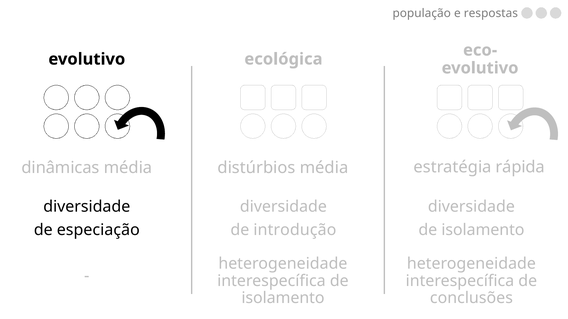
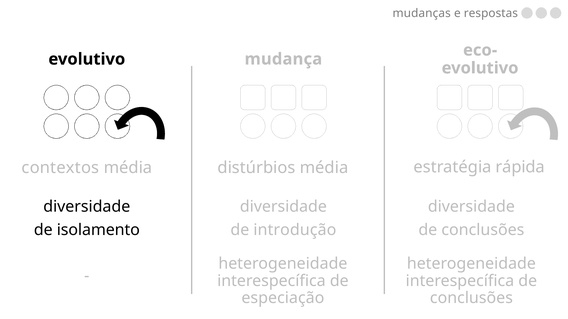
população: população -> mudanças (422, 13)
ecológica: ecológica -> mudança (283, 59)
dinâmicas: dinâmicas -> contextos (60, 168)
especiação: especiação -> isolamento (98, 230)
isolamento: isolamento -> conclusões (483, 230)
isolamento: isolamento -> especiação (283, 298)
